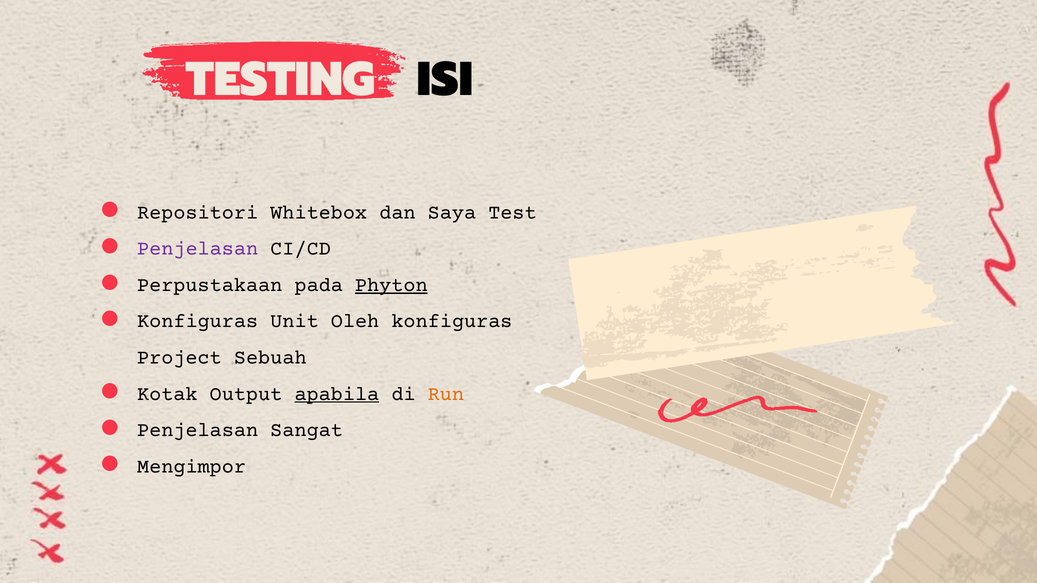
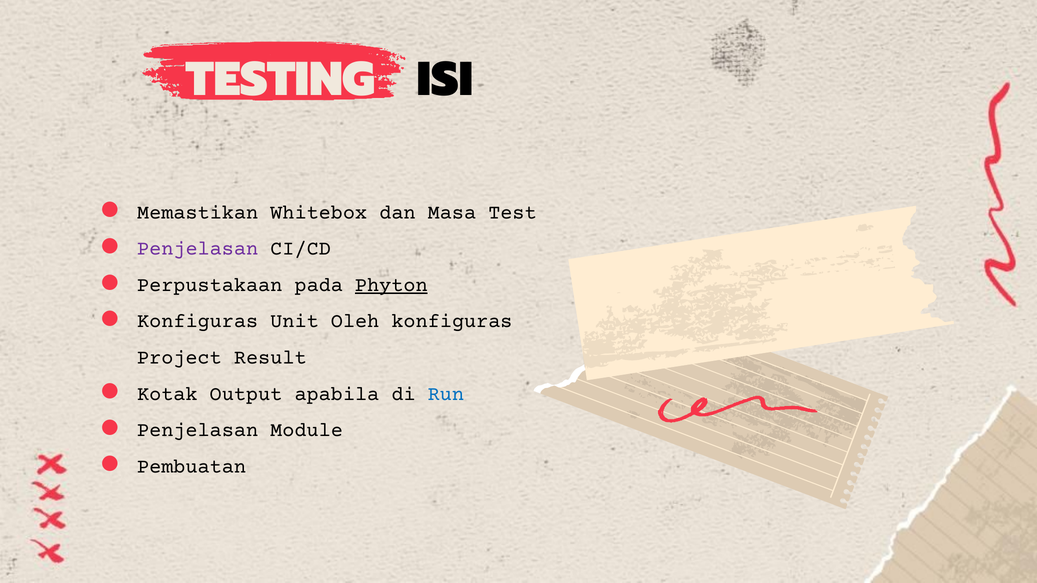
Repositori: Repositori -> Memastikan (198, 212)
Saya: Saya -> Masa (452, 212)
Sebuah: Sebuah -> Result (270, 357)
apabila underline: present -> none (337, 394)
Run colour: orange -> blue (446, 394)
Sangat: Sangat -> Module (307, 430)
Mengimpor: Mengimpor -> Pembuatan (192, 466)
